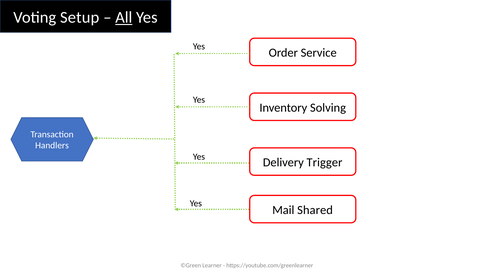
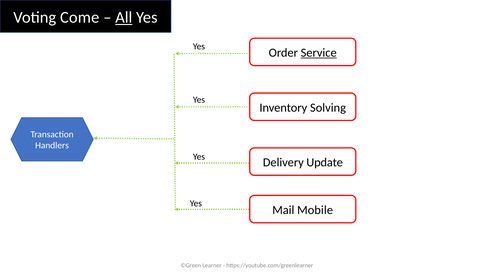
Setup: Setup -> Come (80, 17)
Service underline: none -> present (319, 53)
Trigger: Trigger -> Update (325, 162)
Shared: Shared -> Mobile (315, 210)
